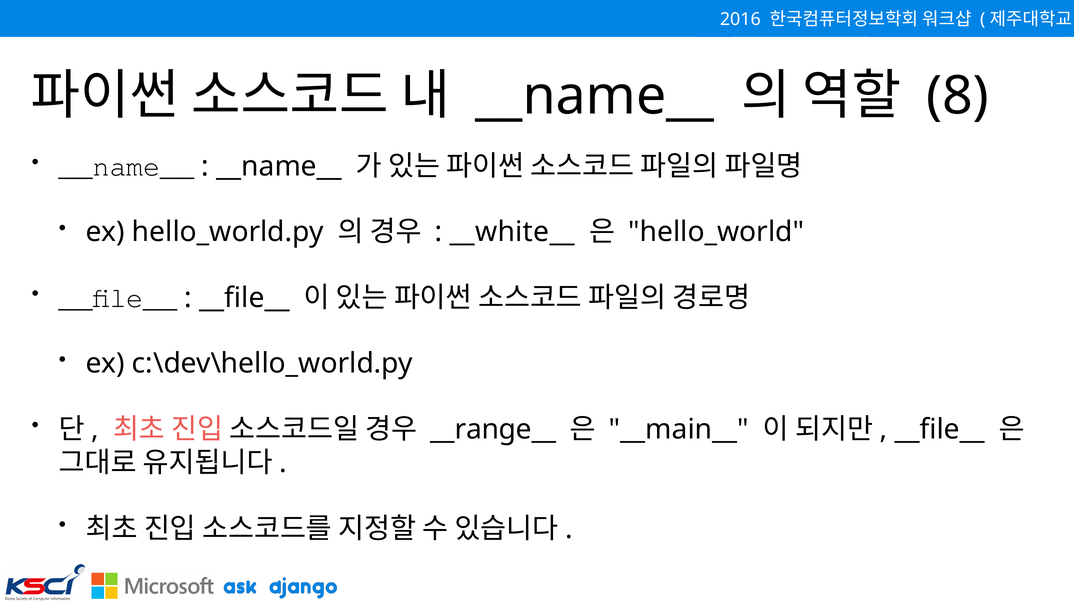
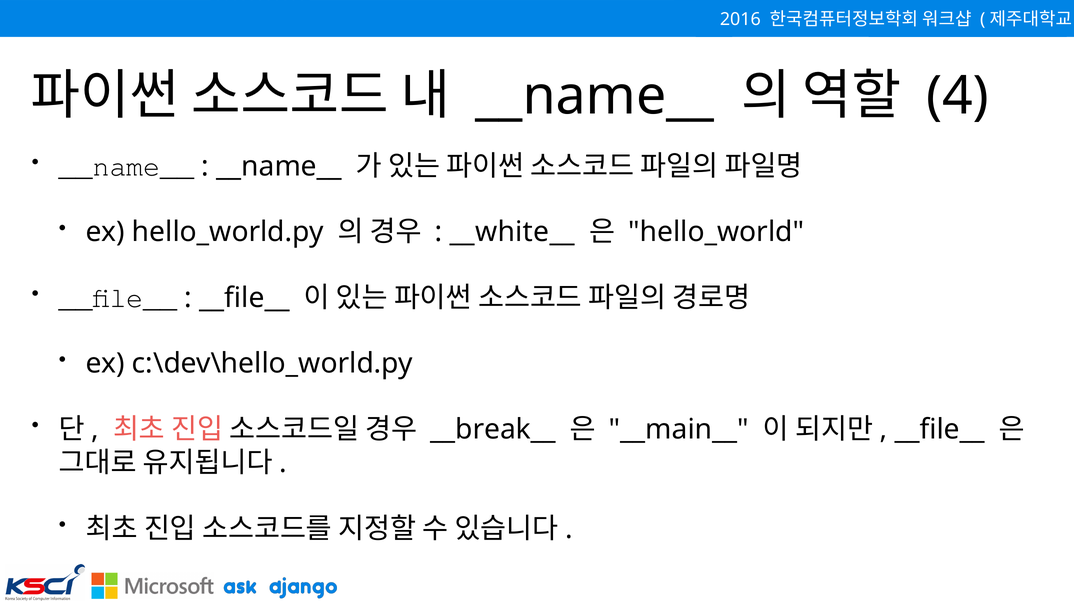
8: 8 -> 4 (958, 96)
__range__: __range__ -> __break__ (493, 429)
